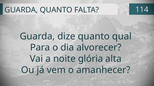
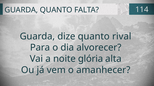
qual: qual -> rival (122, 37)
